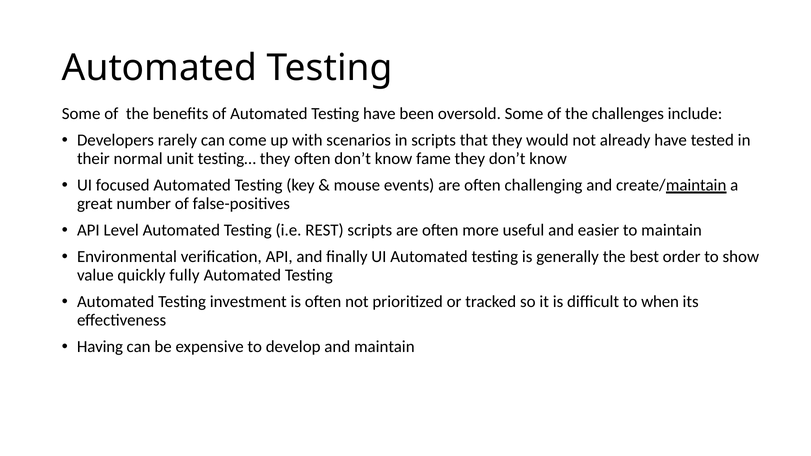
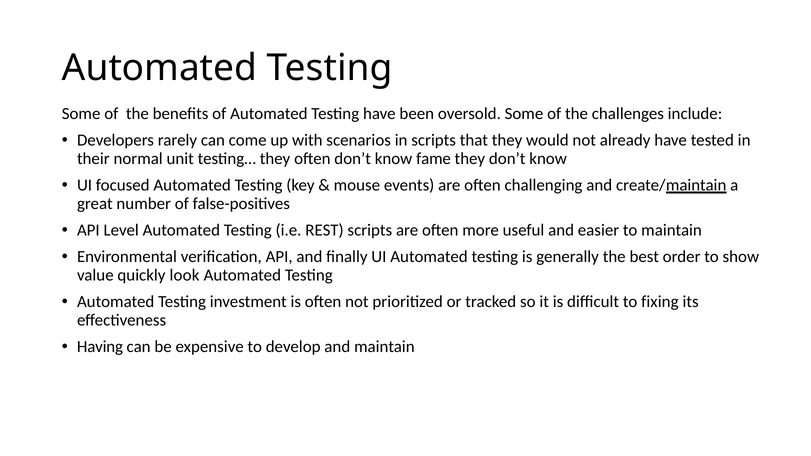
fully: fully -> look (184, 275)
when: when -> fixing (660, 302)
